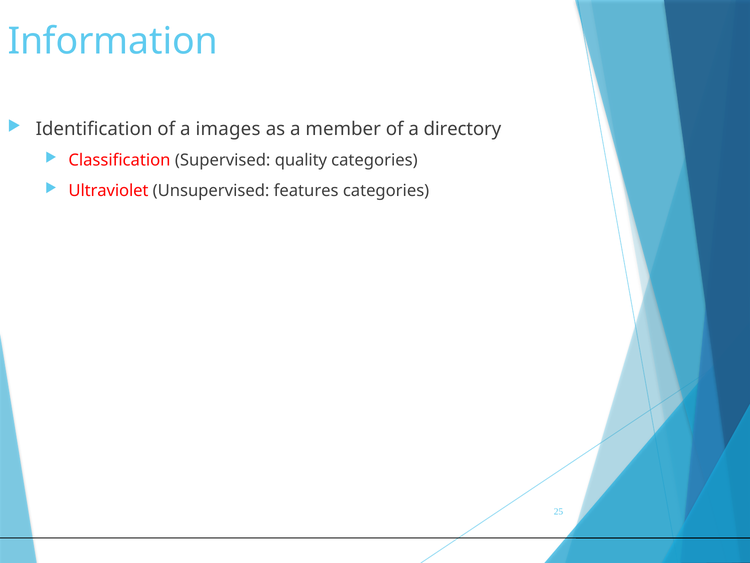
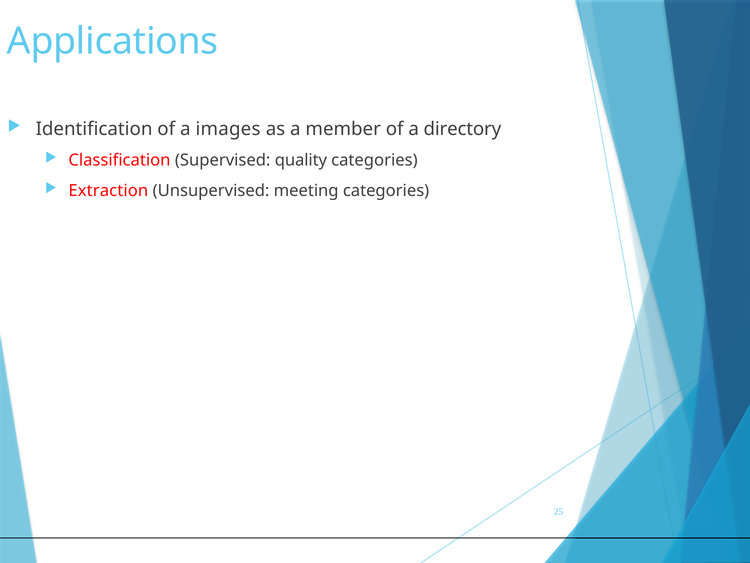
Information: Information -> Applications (113, 41)
Ultraviolet: Ultraviolet -> Extraction (108, 191)
features: features -> meeting (306, 191)
